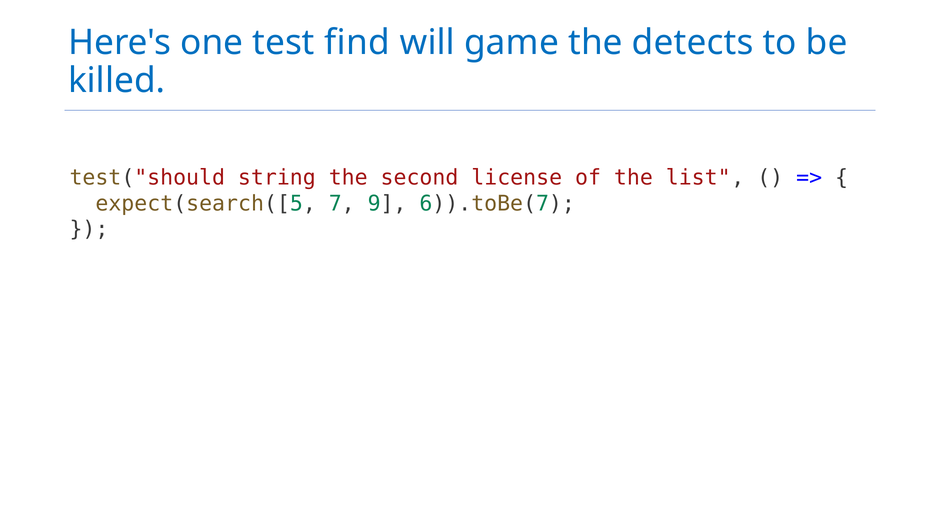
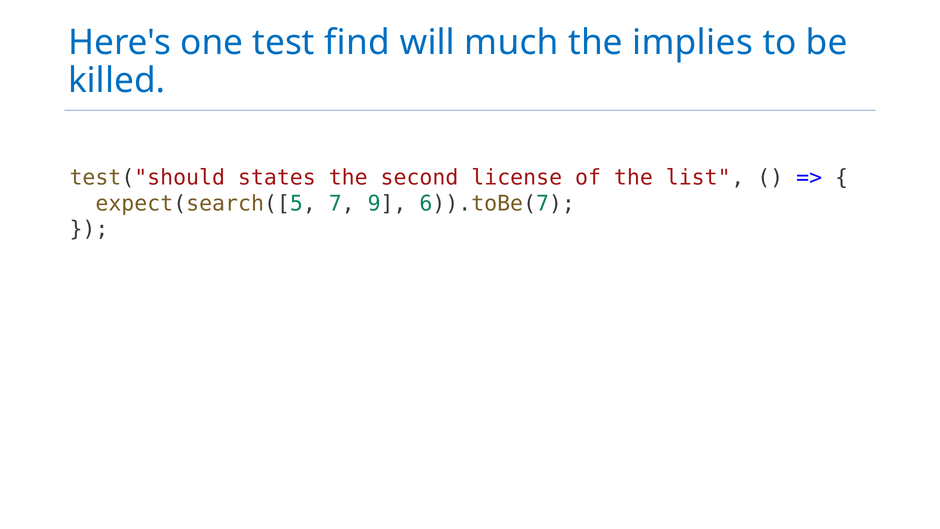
game: game -> much (511, 43)
detects: detects -> implies (693, 43)
string: string -> states (277, 177)
